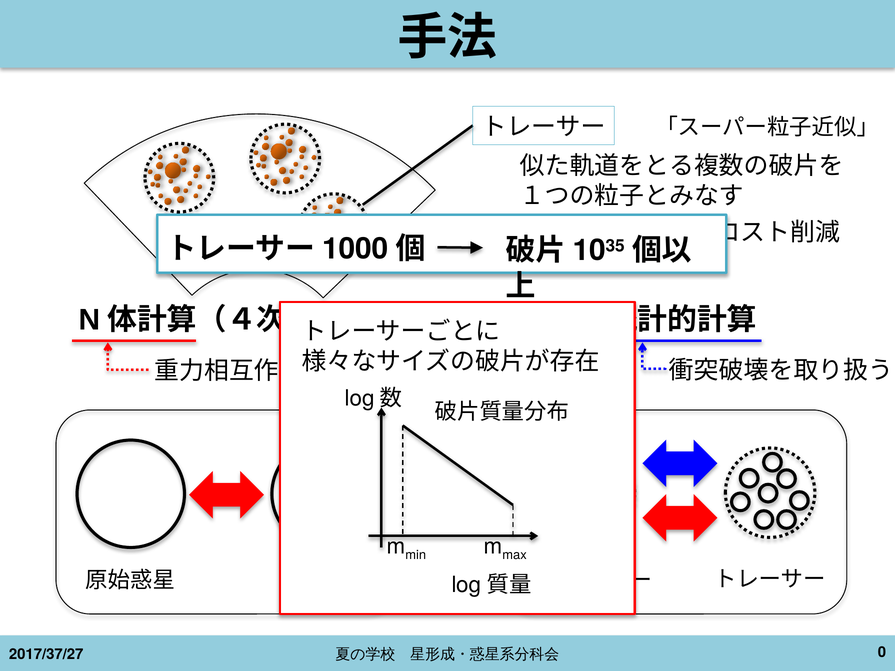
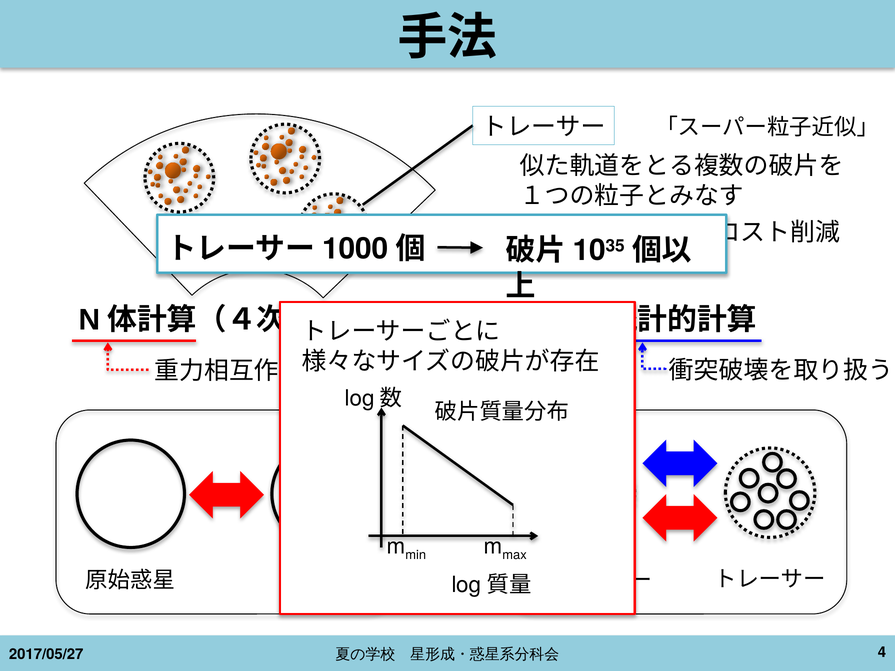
0: 0 -> 4 (882, 653)
2017/37/27: 2017/37/27 -> 2017/05/27 (46, 654)
